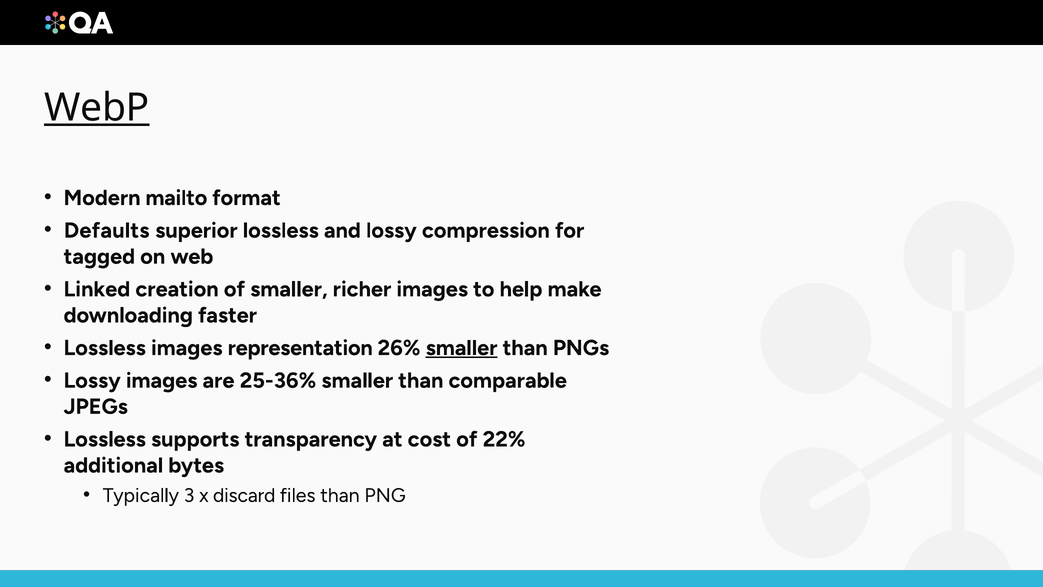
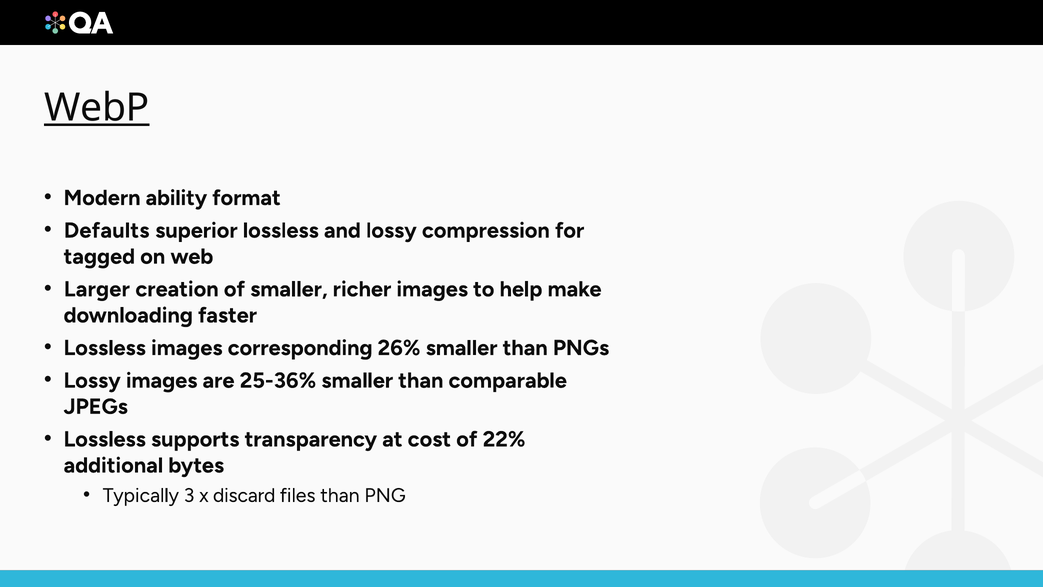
mailto: mailto -> ability (176, 198)
Linked: Linked -> Larger (97, 289)
representation: representation -> corresponding (300, 348)
smaller underline: present -> none (462, 348)
